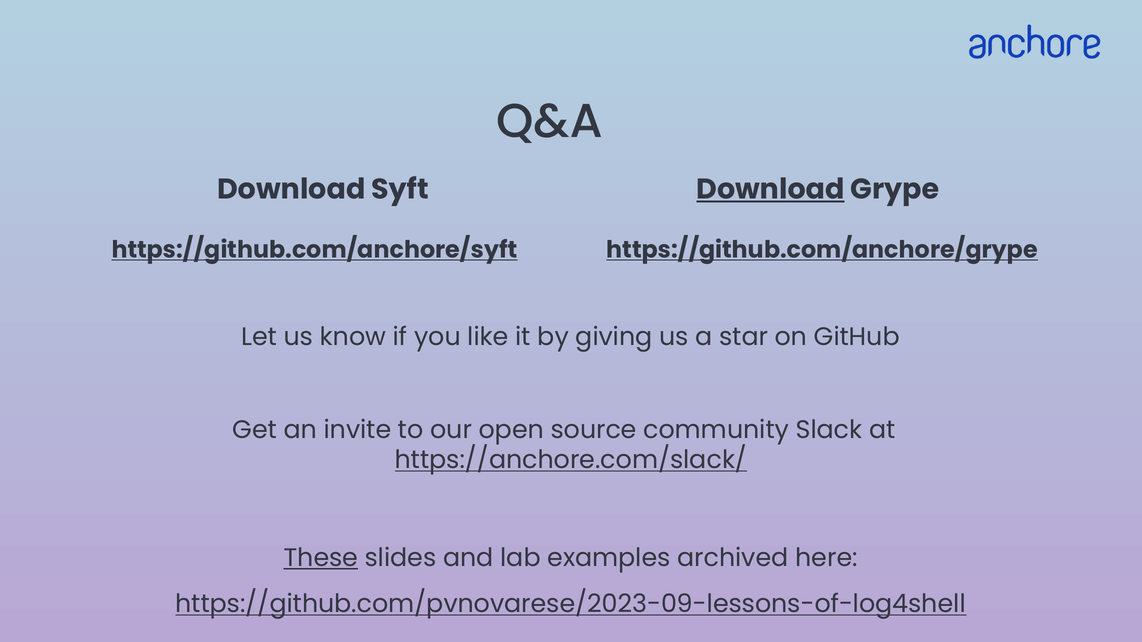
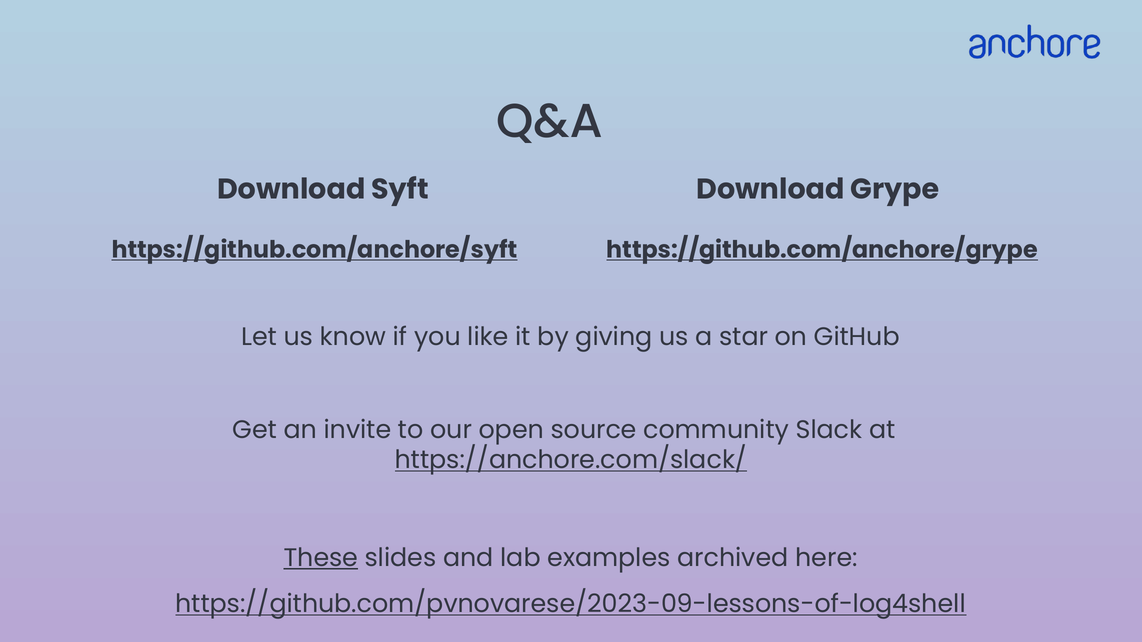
Download underline: present -> none (770, 189)
